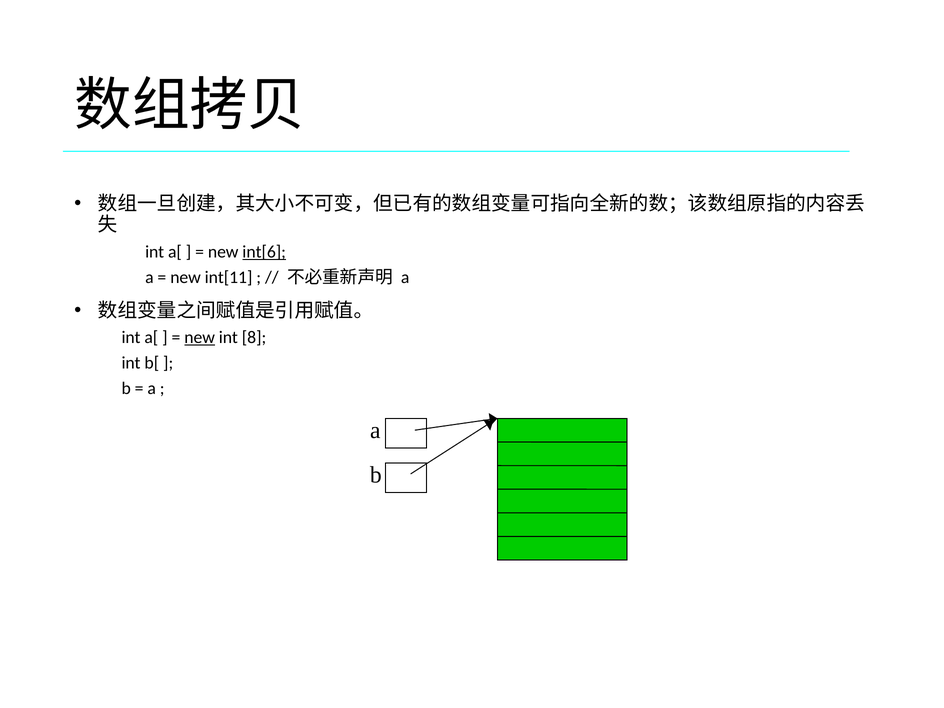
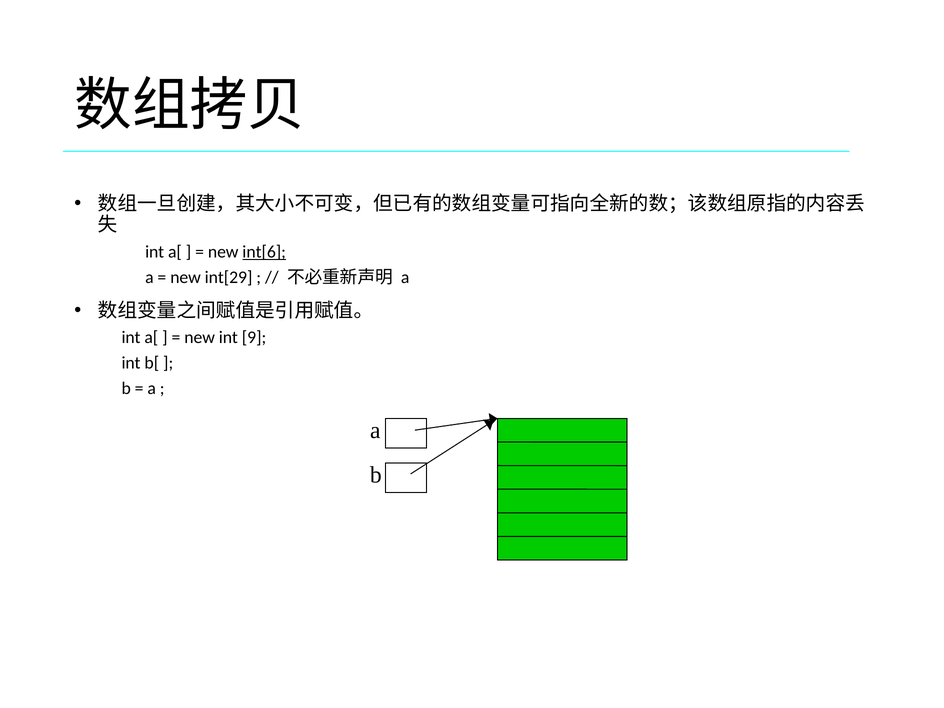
int[11: int[11 -> int[29 (229, 277)
new underline: present -> none (200, 337)
8: 8 -> 9 (254, 337)
